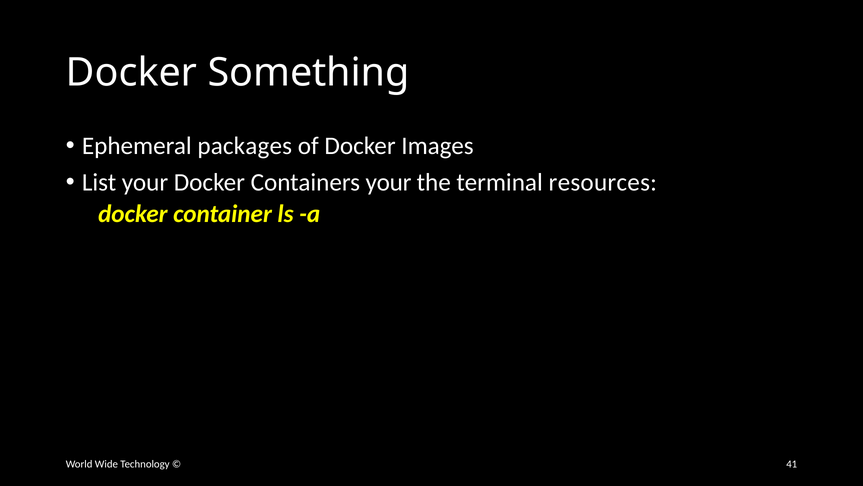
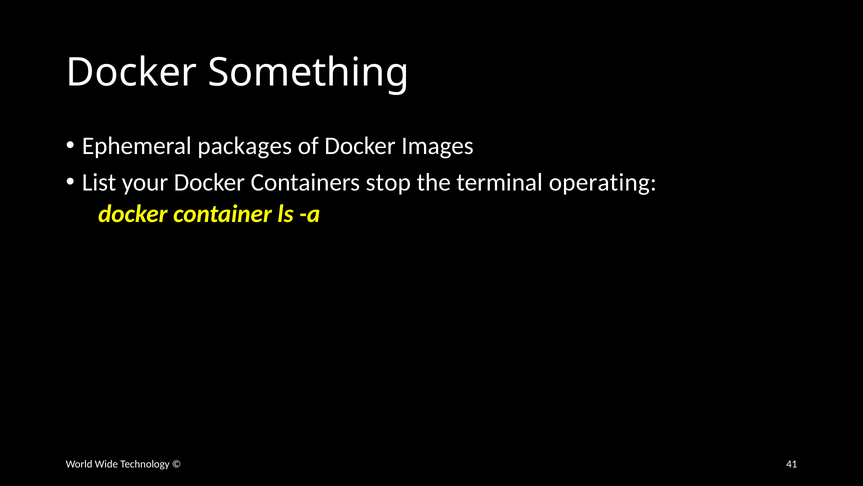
Containers your: your -> stop (388, 182)
resources: resources -> operating (603, 182)
